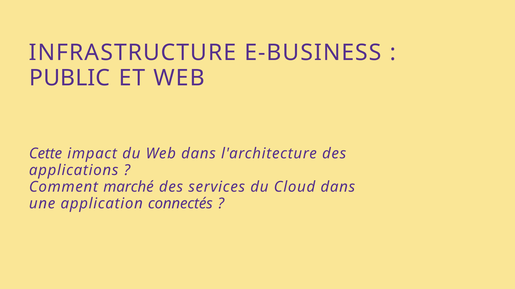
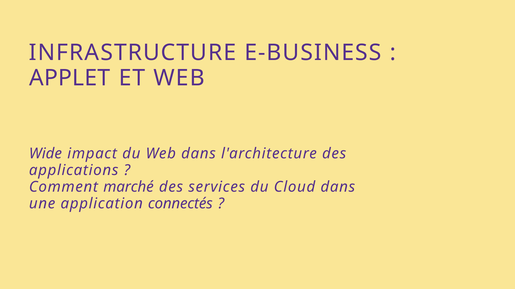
PUBLIC: PUBLIC -> APPLET (70, 78)
Cette: Cette -> Wide (45, 154)
